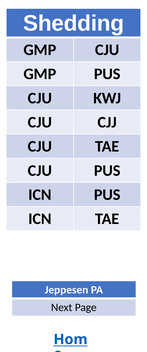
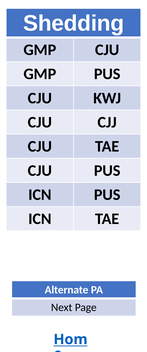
Jeppesen: Jeppesen -> Alternate (67, 290)
